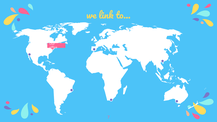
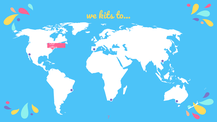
link: link -> kits (106, 16)
